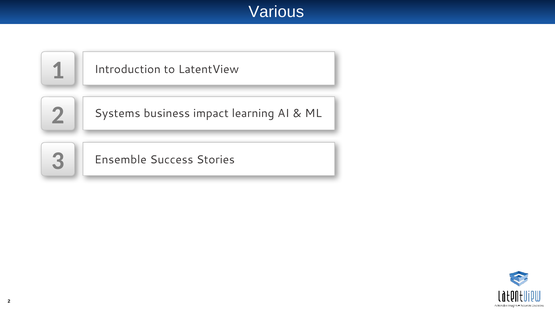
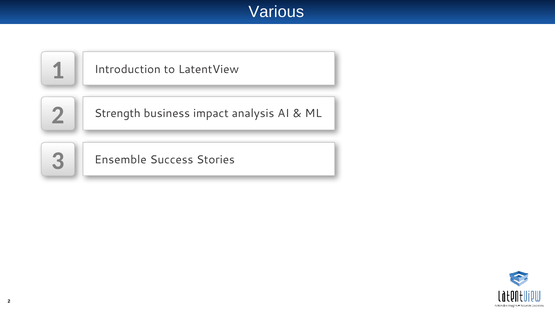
Systems: Systems -> Strength (117, 114)
learning: learning -> analysis (253, 114)
